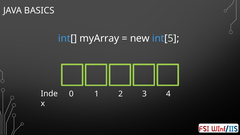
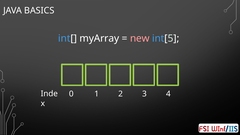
new colour: white -> pink (140, 38)
